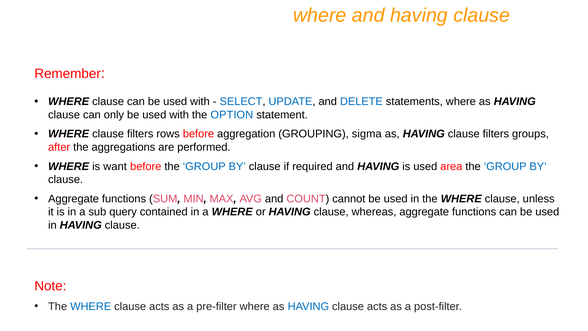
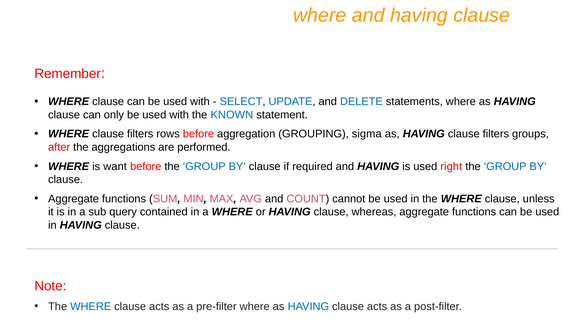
OPTION: OPTION -> KNOWN (232, 115)
area: area -> right (451, 166)
